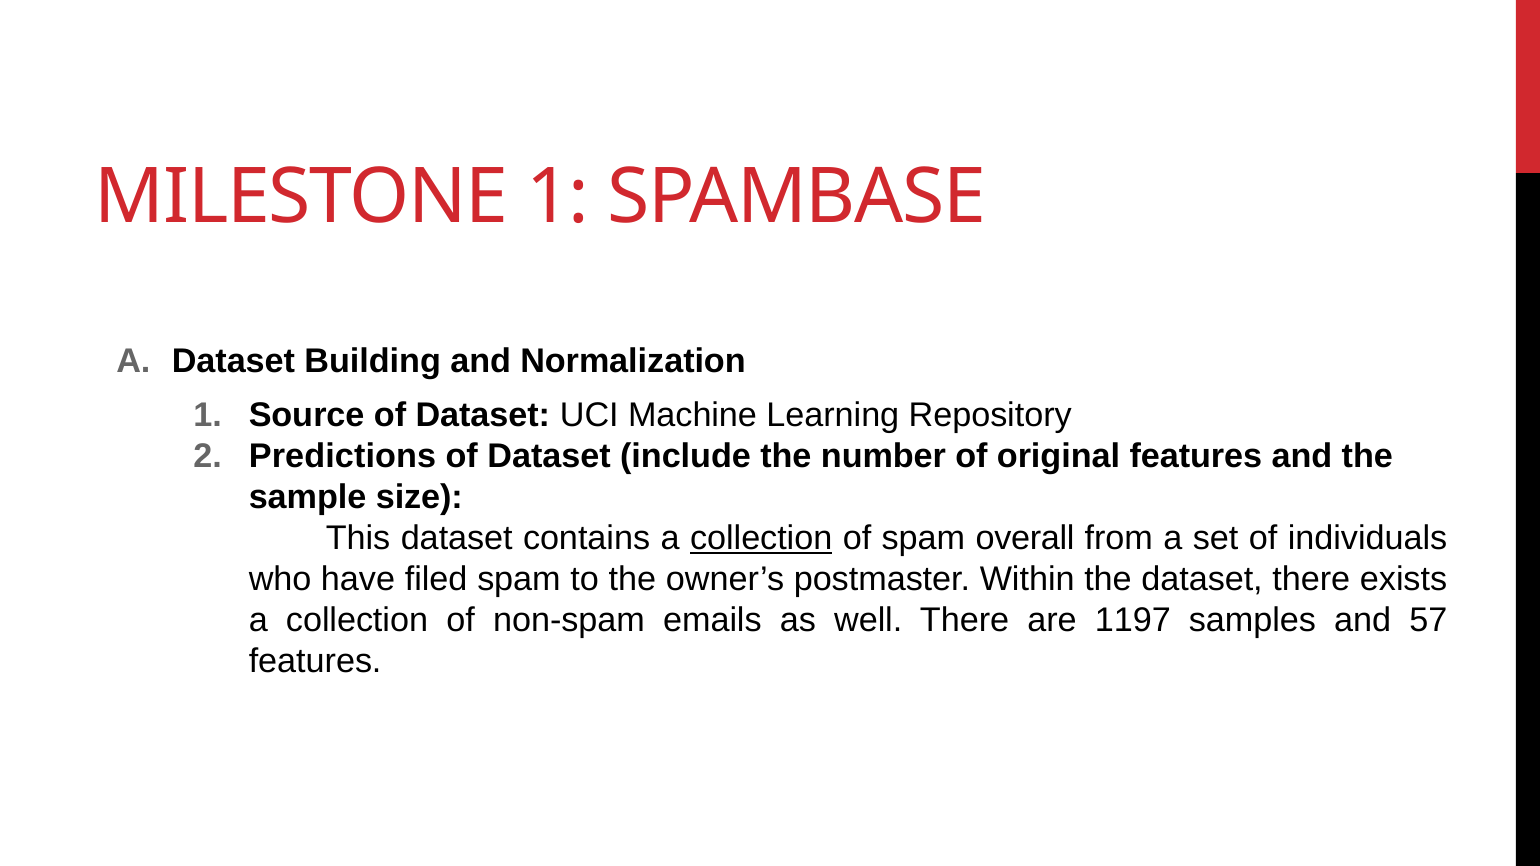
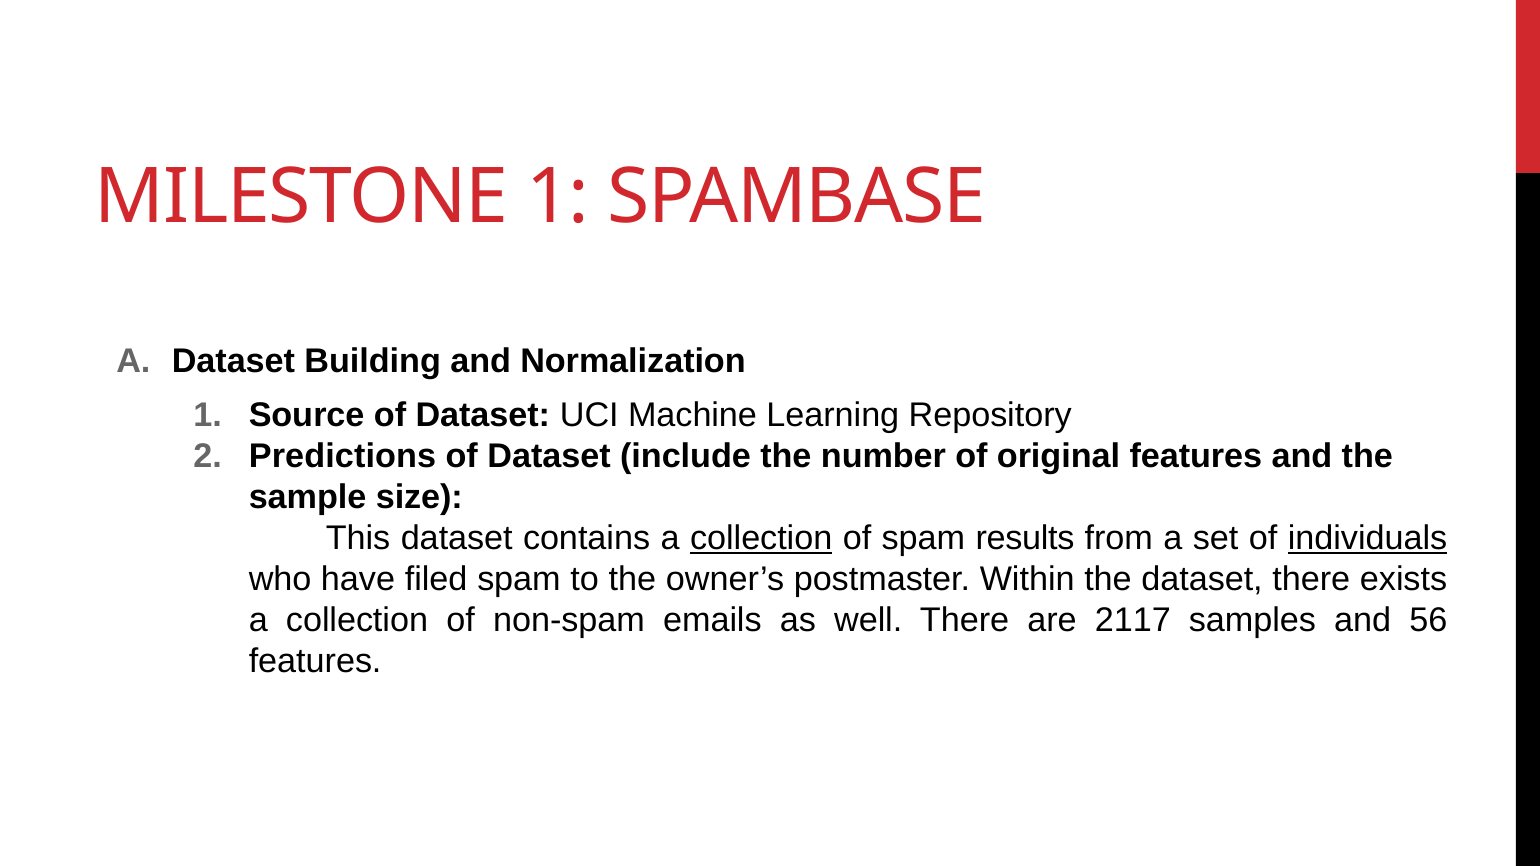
overall: overall -> results (1025, 539)
individuals underline: none -> present (1368, 539)
1197: 1197 -> 2117 (1133, 621)
57: 57 -> 56 (1428, 621)
